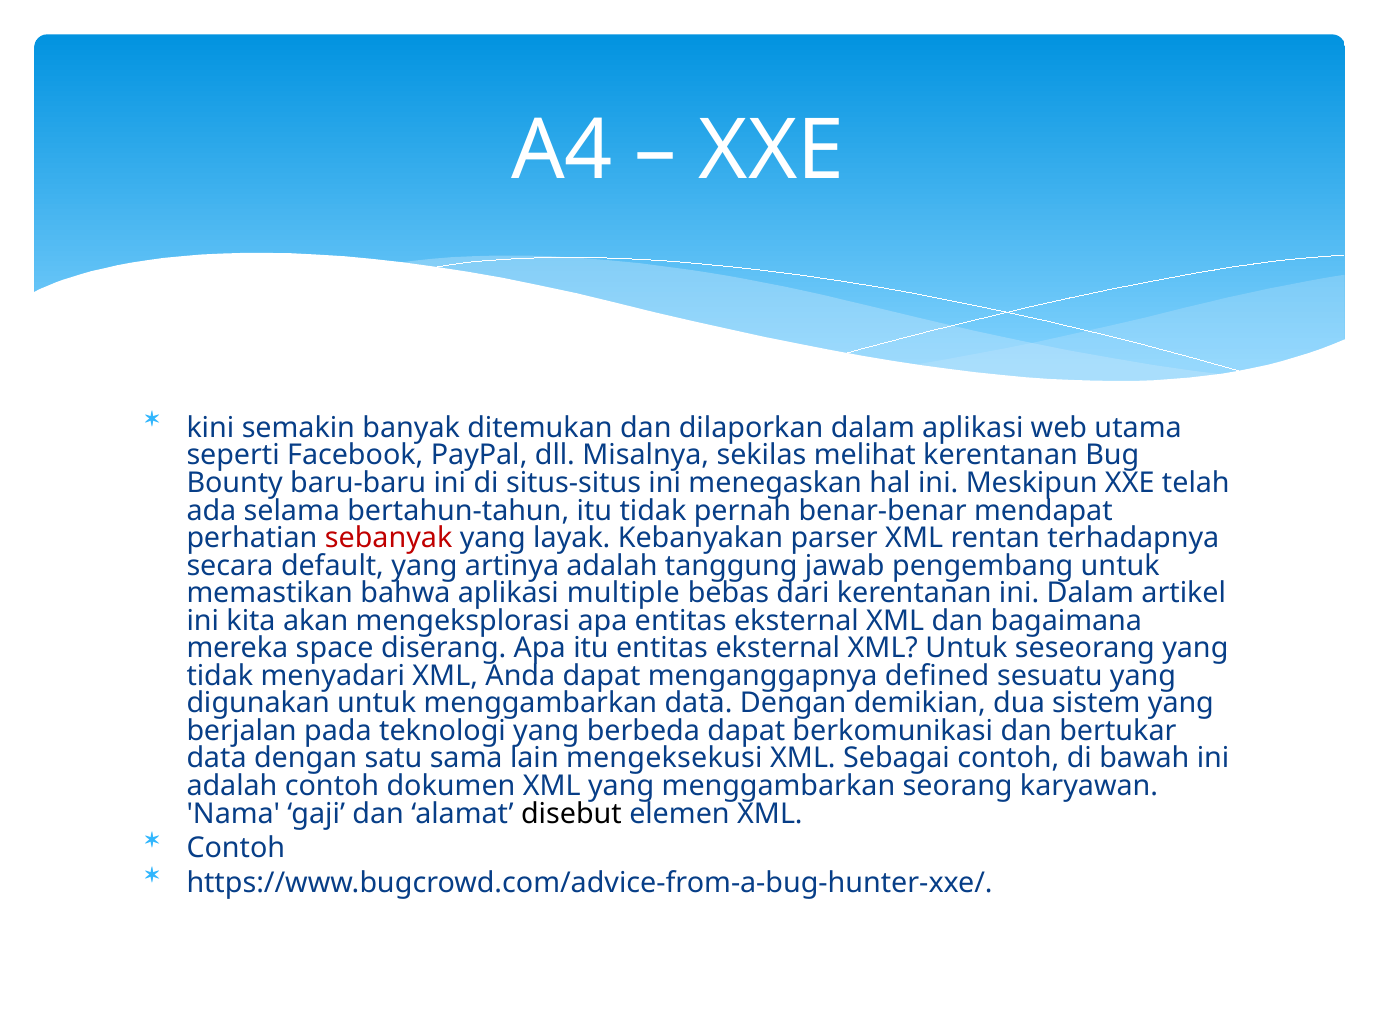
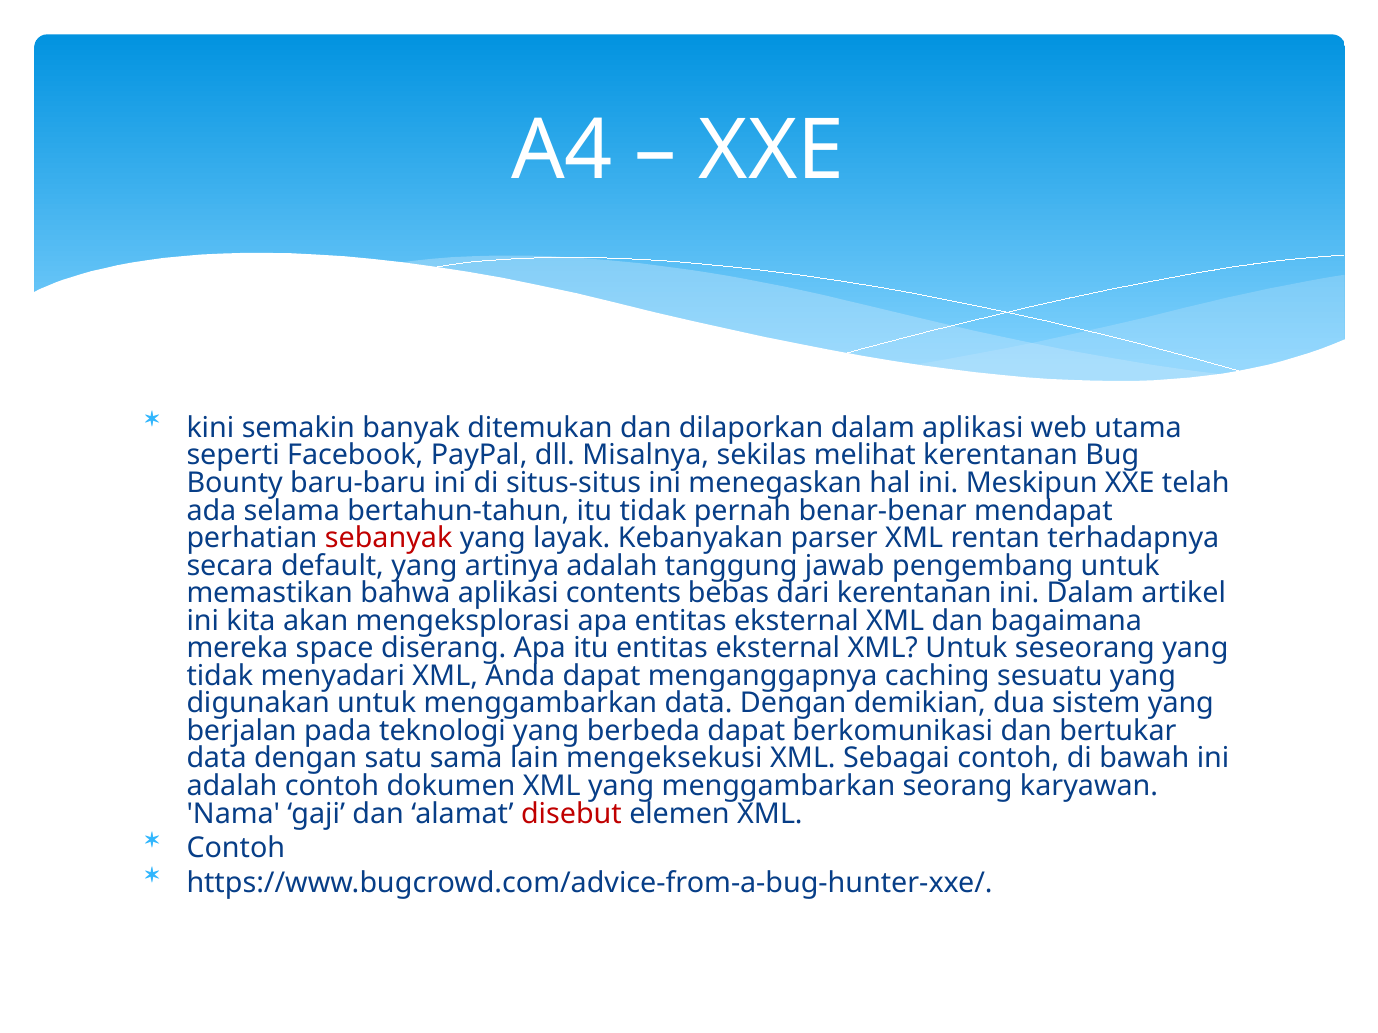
multiple: multiple -> contents (624, 594)
defined: defined -> caching (937, 676)
disebut colour: black -> red (571, 814)
